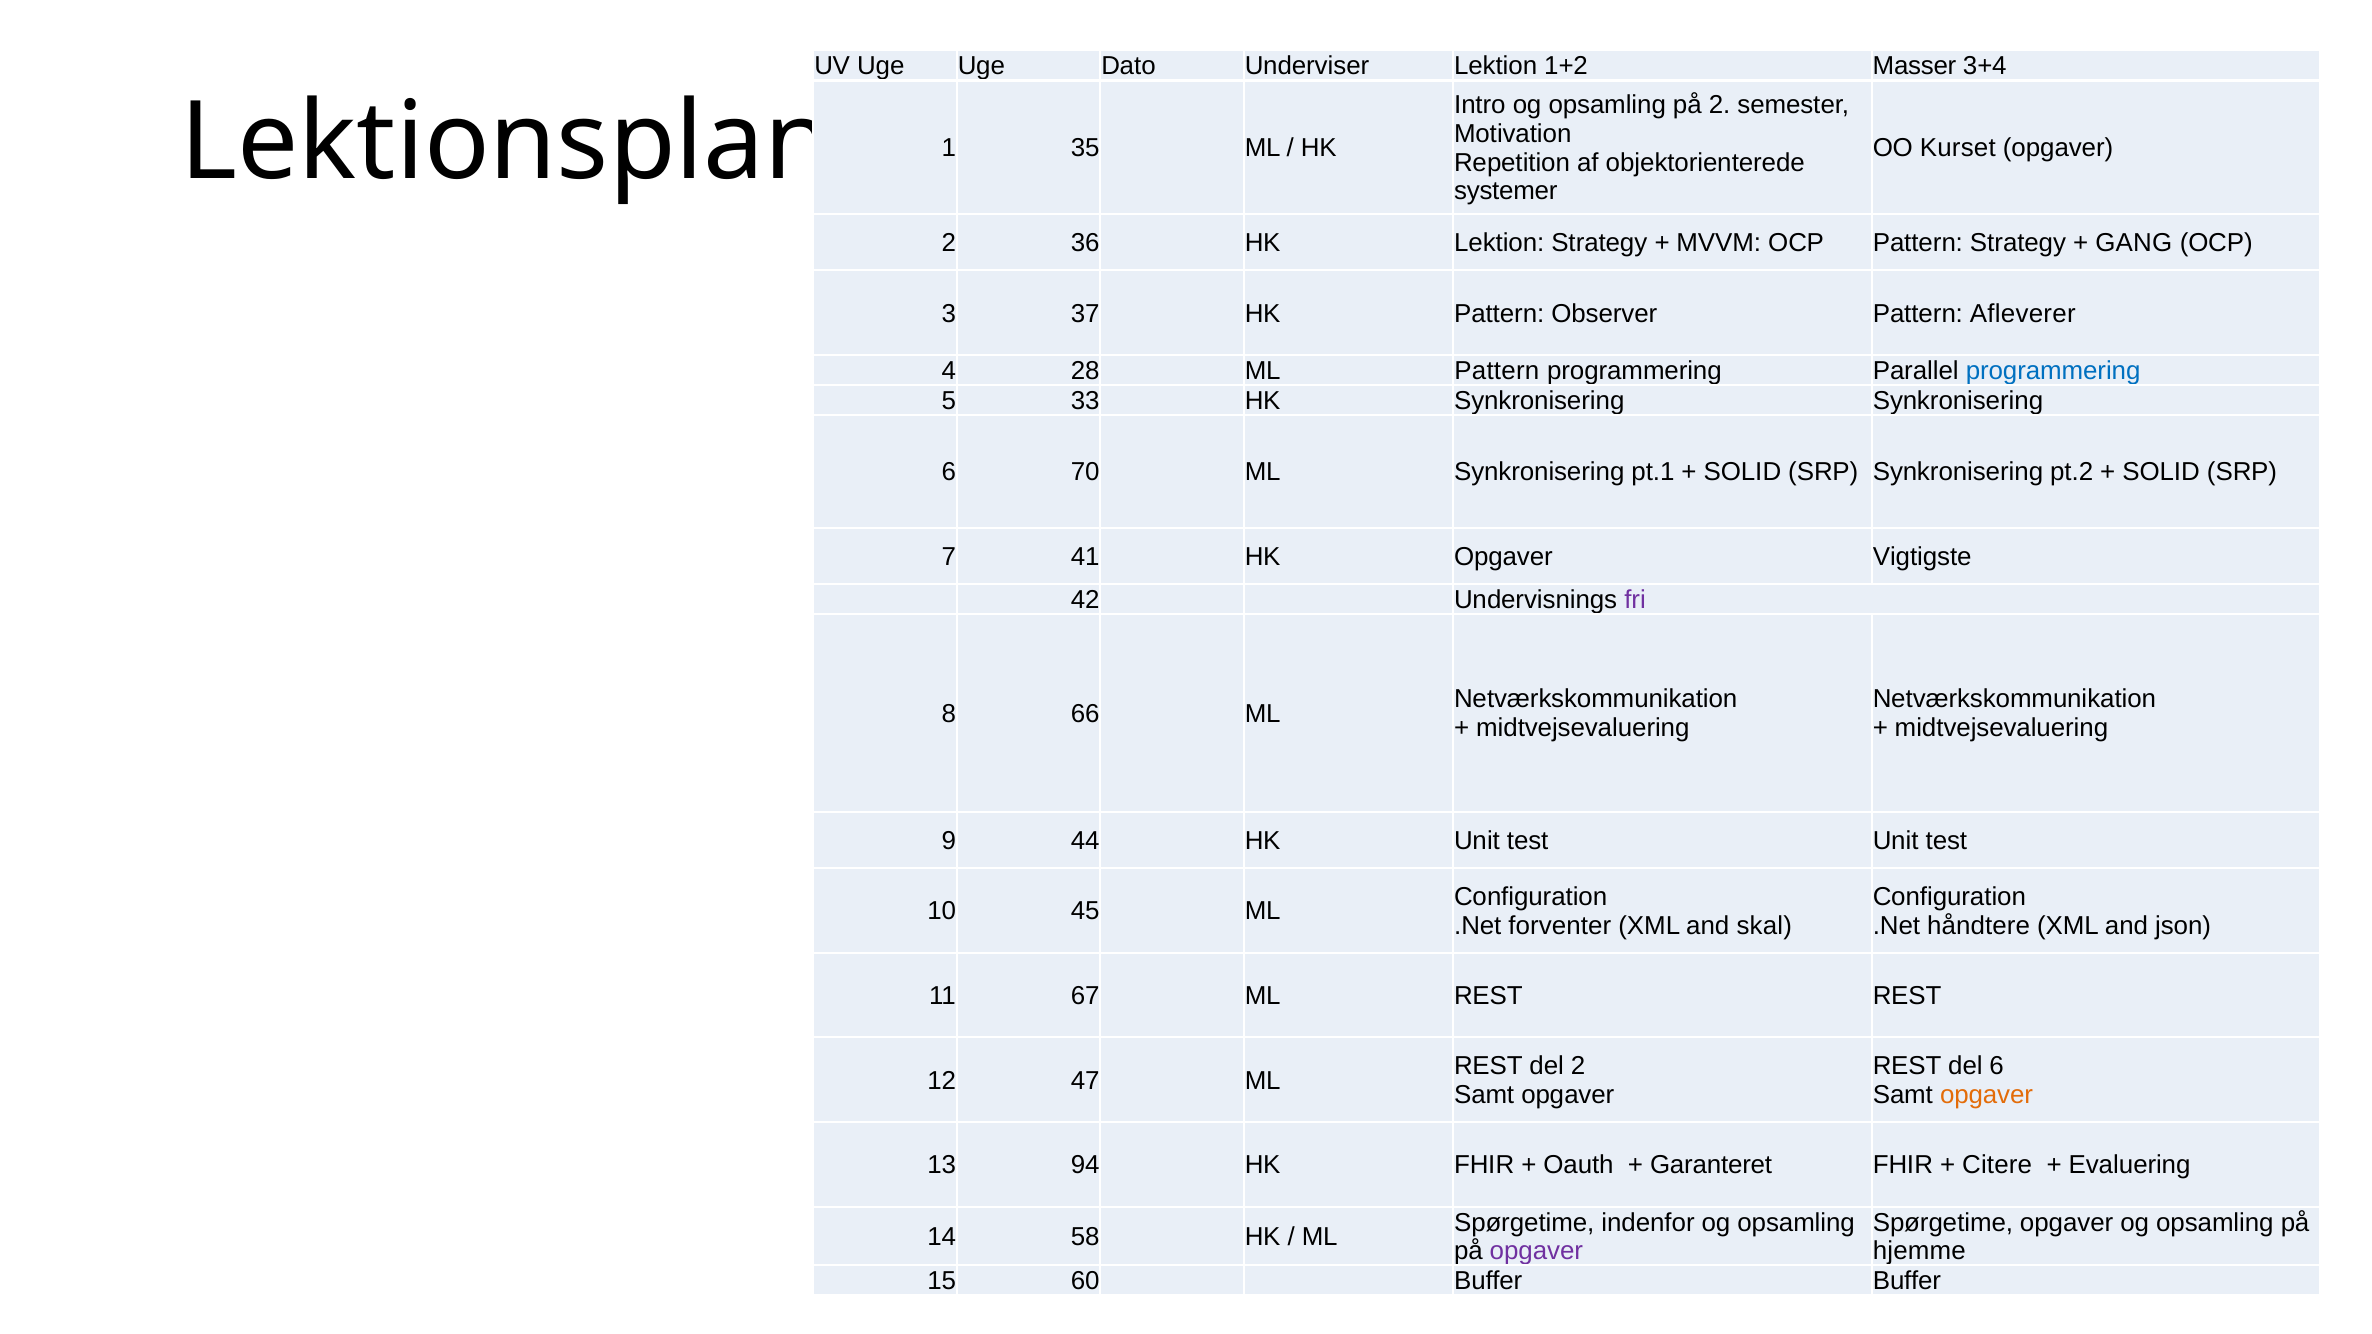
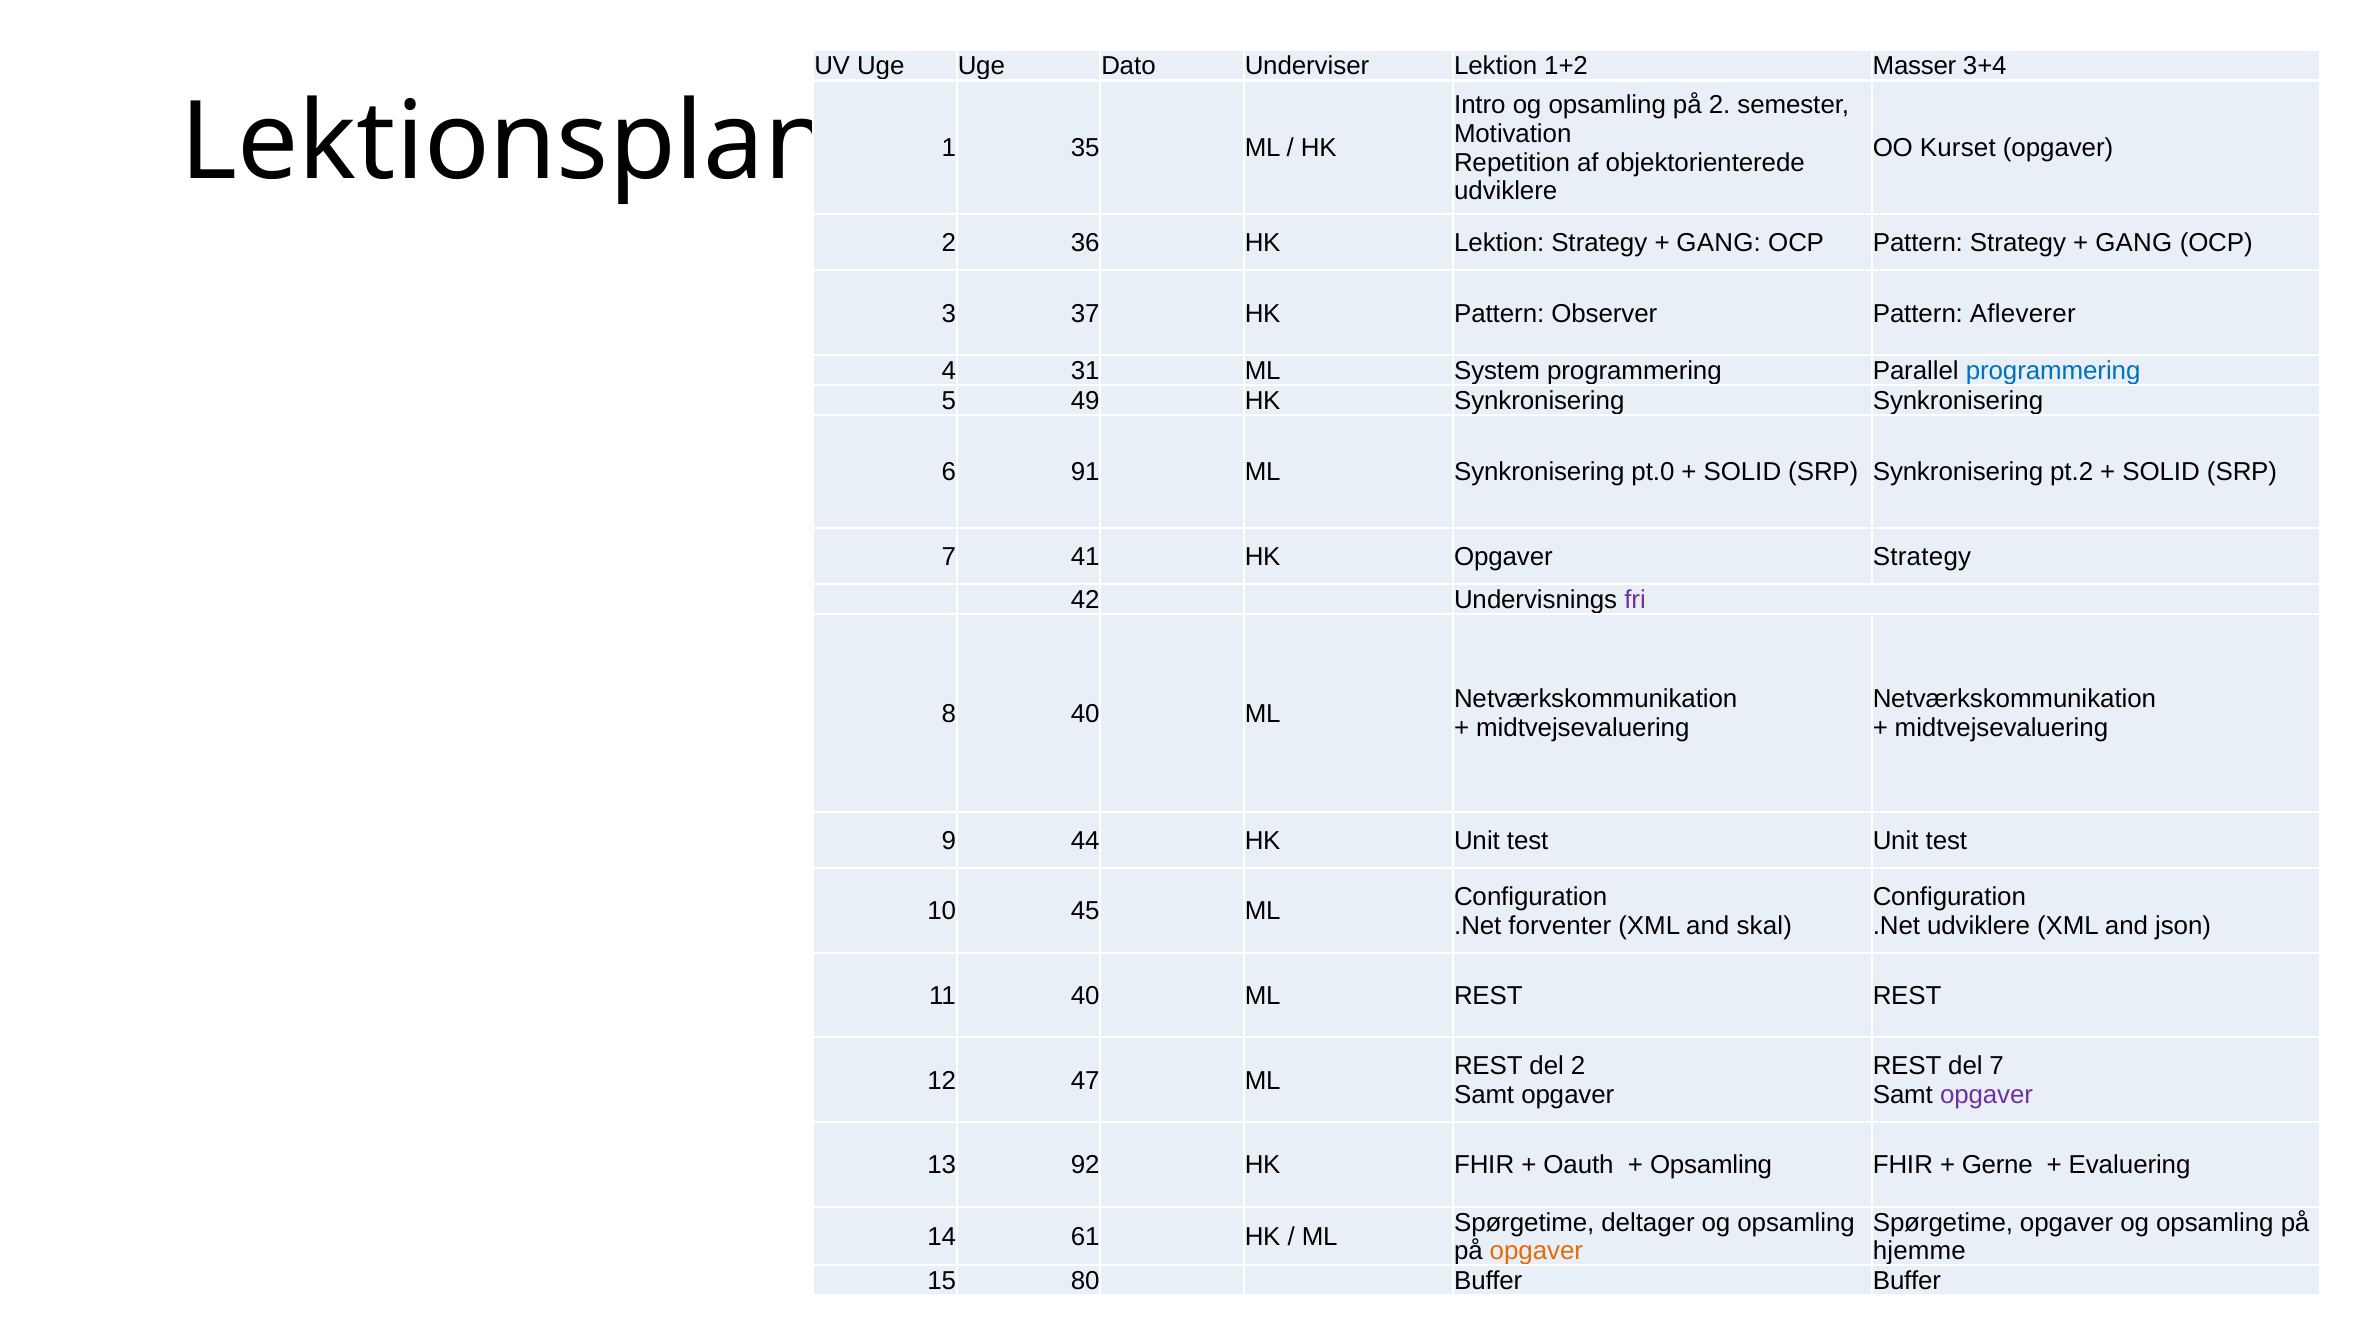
systemer: systemer -> udviklere (1506, 191)
MVVM: MVVM -> GANG (1719, 243)
28: 28 -> 31 (1085, 371)
ML Pattern: Pattern -> System (1497, 371)
33: 33 -> 49 (1085, 401)
70: 70 -> 91 (1085, 472)
pt.1: pt.1 -> pt.0 (1653, 472)
Opgaver Vigtigste: Vigtigste -> Strategy (1922, 557)
8 66: 66 -> 40 (1085, 714)
.Net håndtere: håndtere -> udviklere (1979, 926)
11 67: 67 -> 40 (1085, 996)
del 6: 6 -> 7 (1997, 1066)
opgaver colour: orange -> purple (1987, 1095)
94: 94 -> 92 (1085, 1166)
Garanteret: Garanteret -> Opsamling (1711, 1166)
Citere: Citere -> Gerne (1997, 1166)
indenfor: indenfor -> deltager (1648, 1223)
58: 58 -> 61 (1085, 1237)
opgaver colour: purple -> orange (1536, 1252)
60: 60 -> 80 (1085, 1281)
